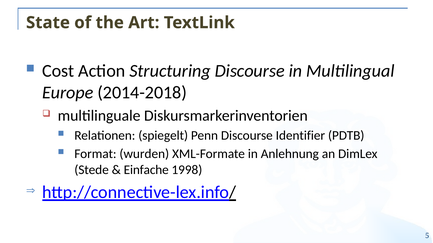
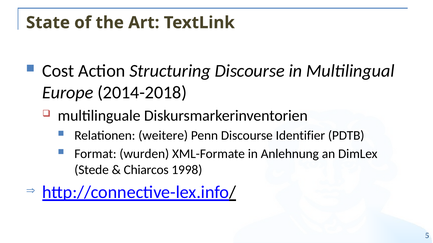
spiegelt: spiegelt -> weitere (163, 136)
Einfache: Einfache -> Chiarcos (146, 170)
